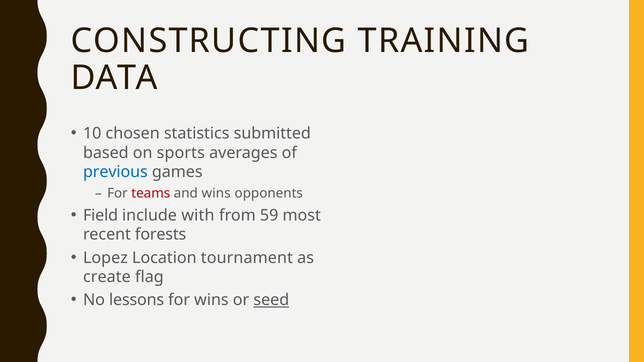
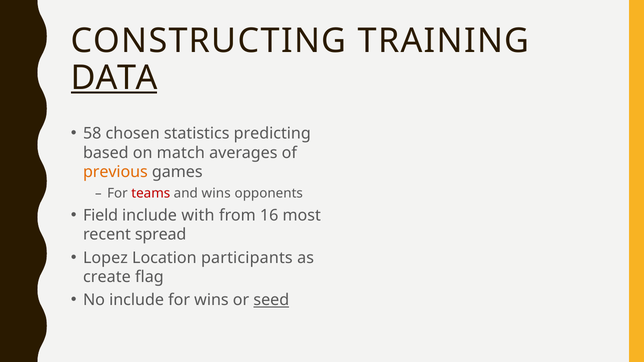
DATA underline: none -> present (114, 78)
10: 10 -> 58 (92, 134)
submitted: submitted -> predicting (272, 134)
sports: sports -> match (181, 153)
previous colour: blue -> orange (115, 172)
59: 59 -> 16 (269, 215)
forests: forests -> spread (161, 235)
tournament: tournament -> participants (247, 258)
No lessons: lessons -> include (137, 300)
